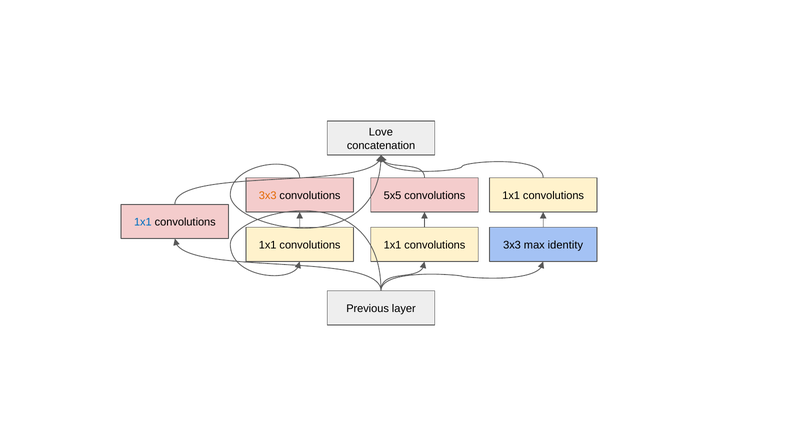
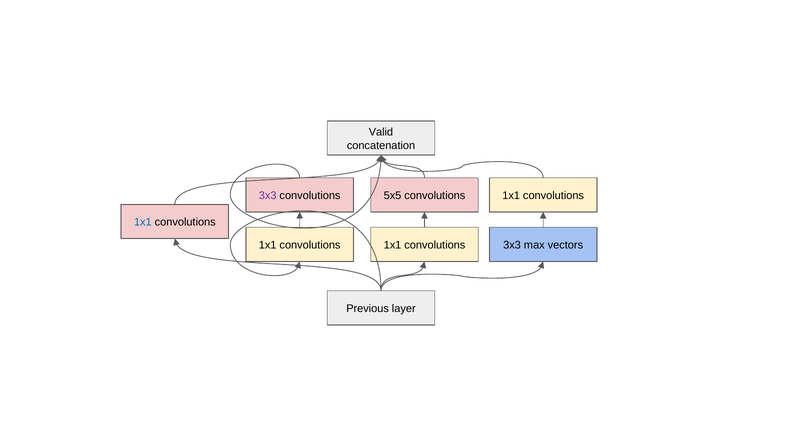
Love: Love -> Valid (381, 132)
3x3 colour: orange -> purple (268, 196)
identity: identity -> vectors (565, 245)
